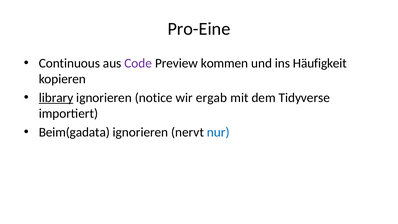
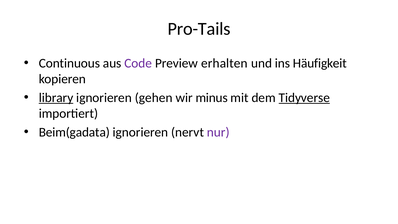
Pro-Eine: Pro-Eine -> Pro-Tails (199, 29)
kommen: kommen -> erhalten (224, 63)
notice: notice -> gehen (154, 98)
ergab: ergab -> minus (212, 98)
Tidyverse underline: none -> present (304, 98)
nur colour: blue -> purple (218, 132)
